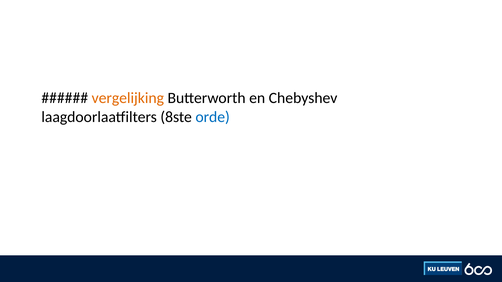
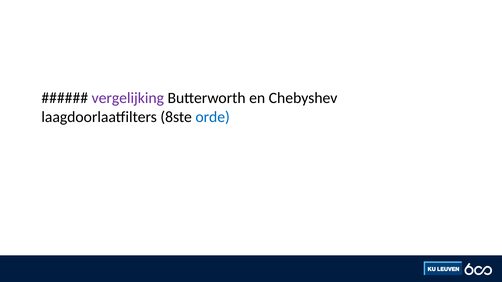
vergelijking colour: orange -> purple (128, 98)
